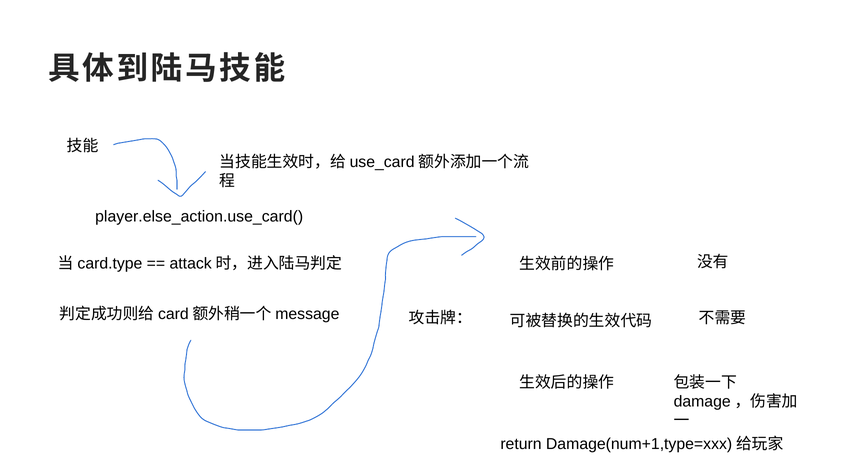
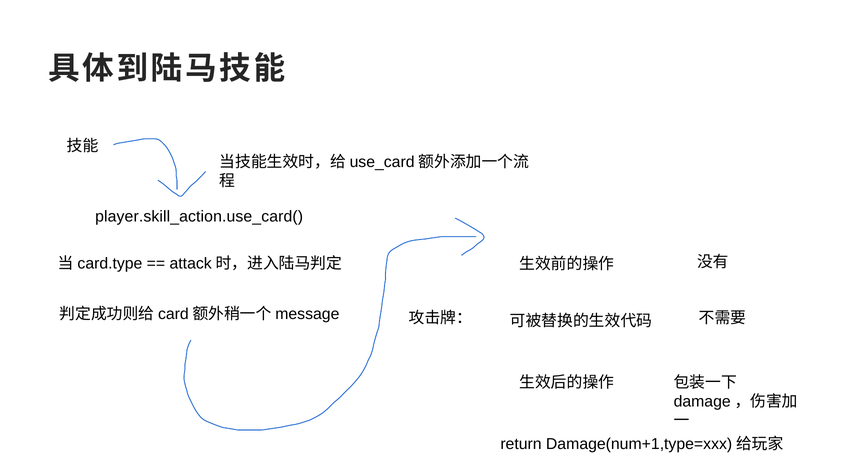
player.else_action.use_card(: player.else_action.use_card( -> player.skill_action.use_card( (199, 217)
